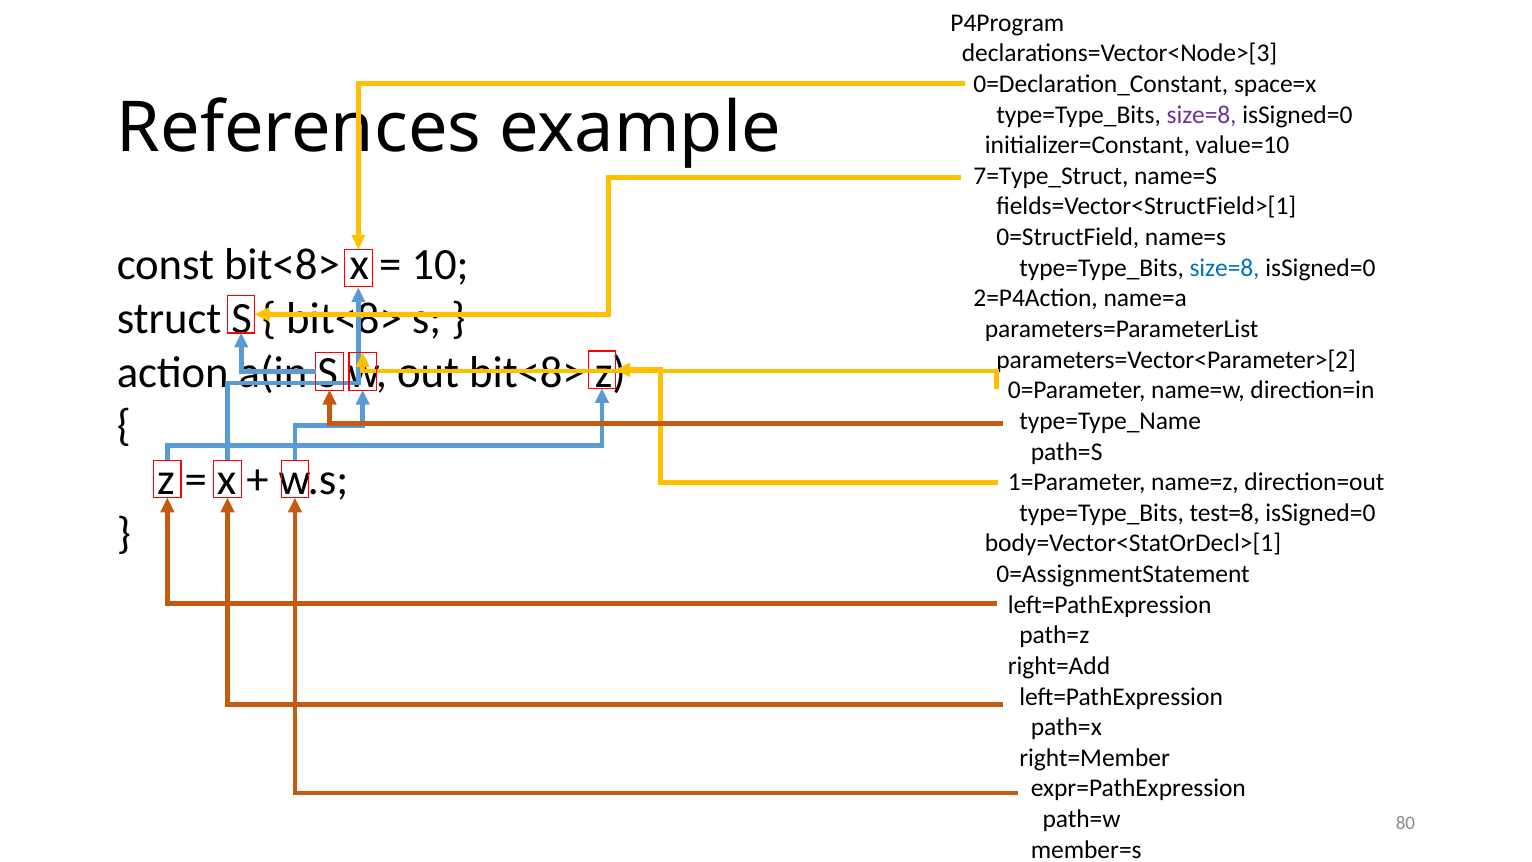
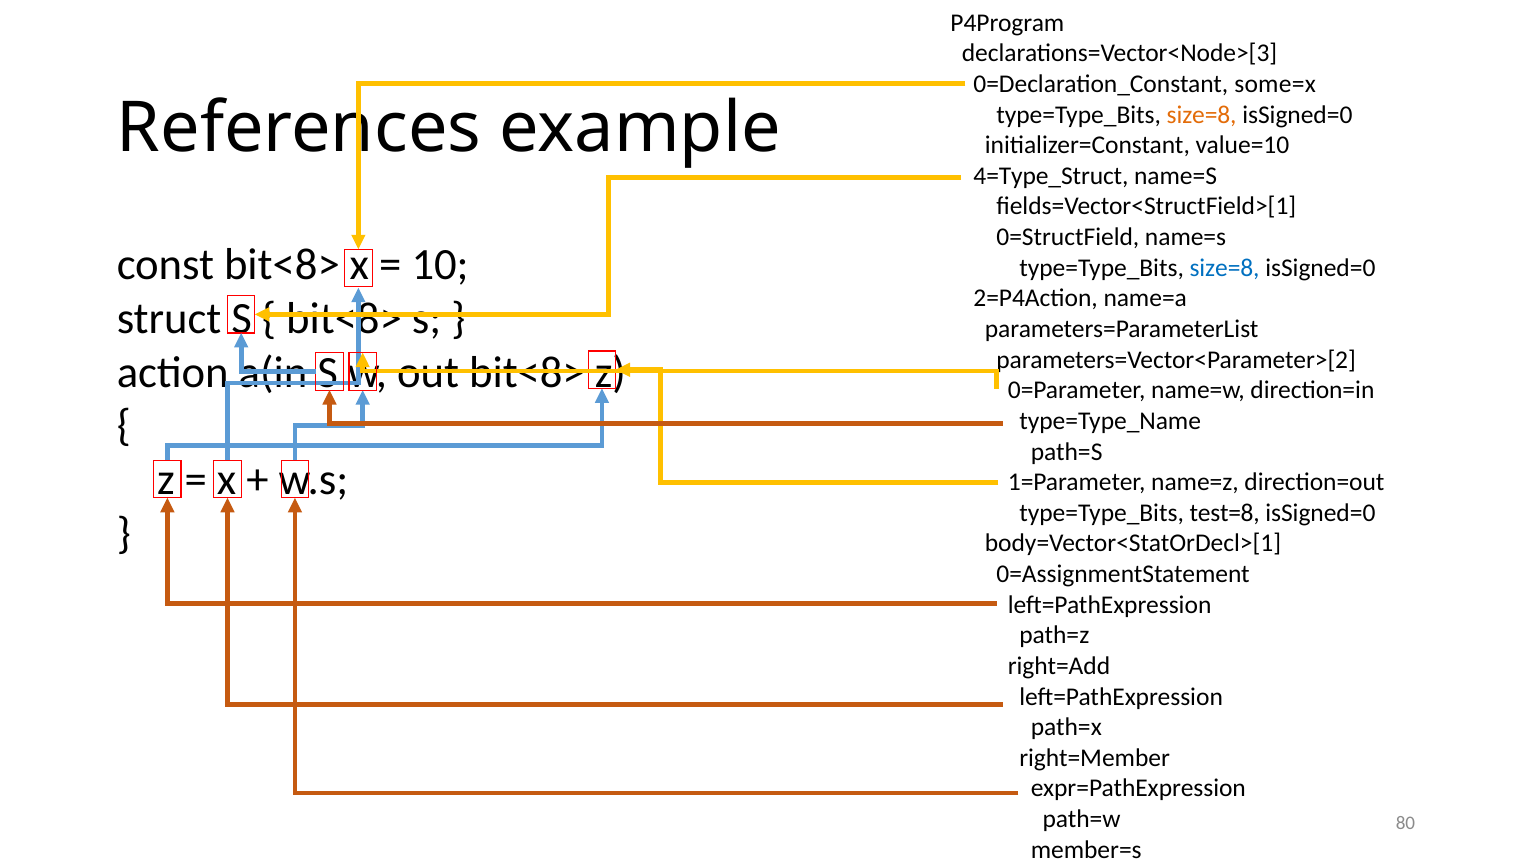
space=x: space=x -> some=x (1275, 84)
size=8 colour: purple -> orange (1202, 115)
7=Type_Struct: 7=Type_Struct -> 4=Type_Struct (1051, 176)
